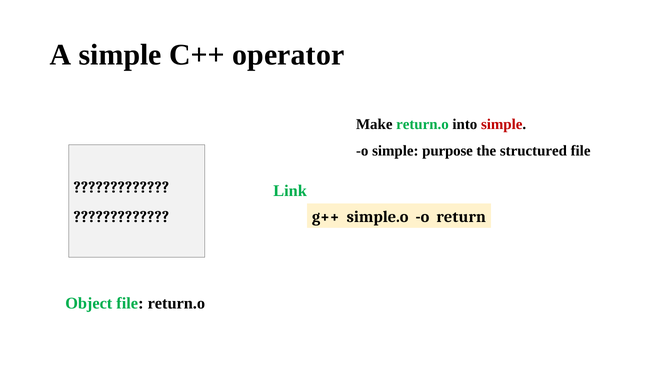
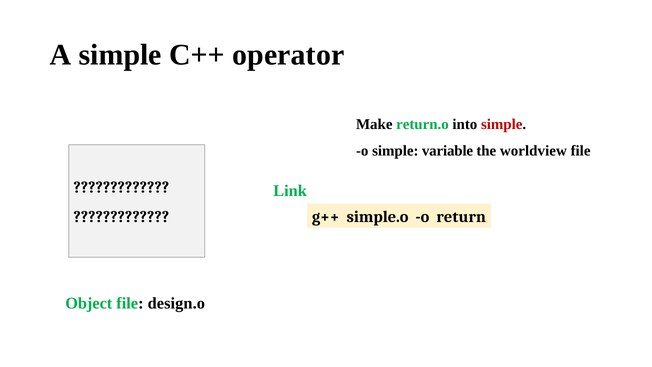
purpose: purpose -> variable (448, 151)
structured: structured -> worldview (533, 151)
file return.o: return.o -> design.o (176, 303)
